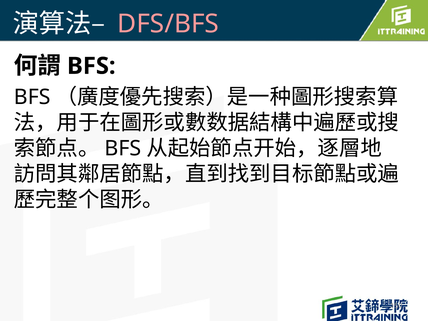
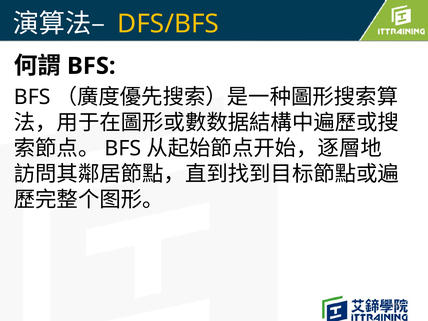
DFS/BFS colour: pink -> yellow (168, 24)
